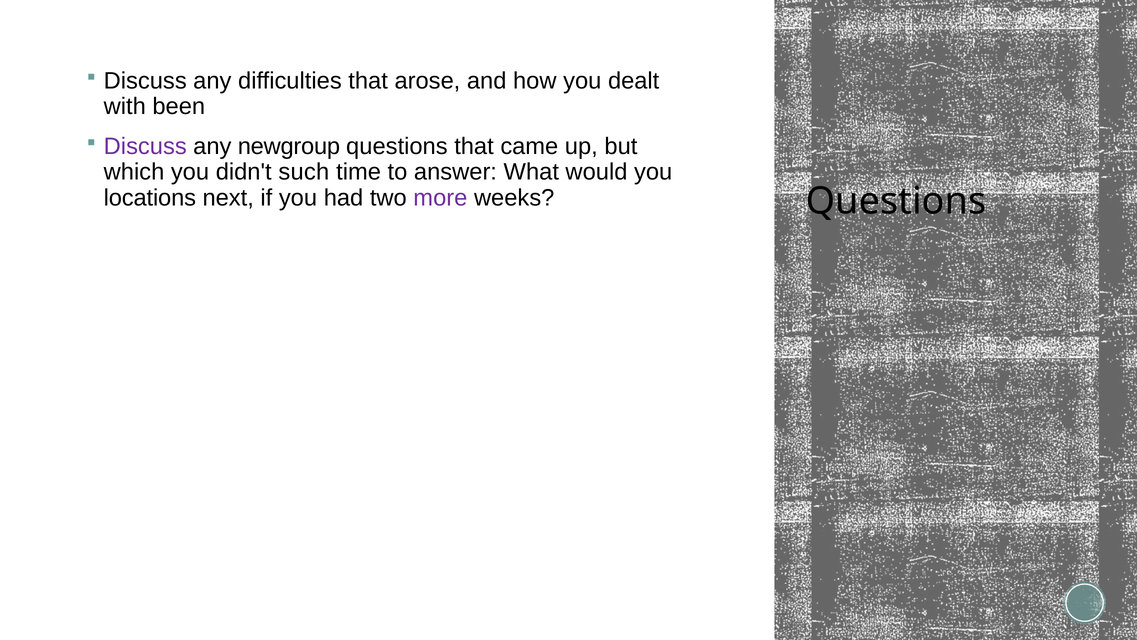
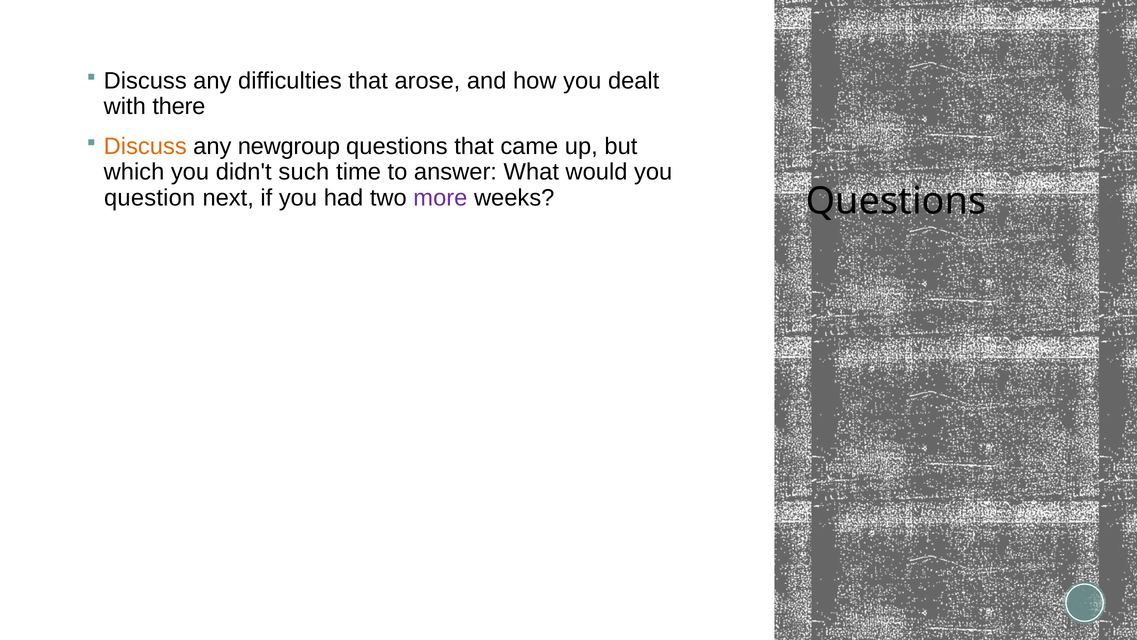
been: been -> there (179, 107)
Discuss colour: purple -> orange (145, 146)
locations: locations -> question (150, 198)
